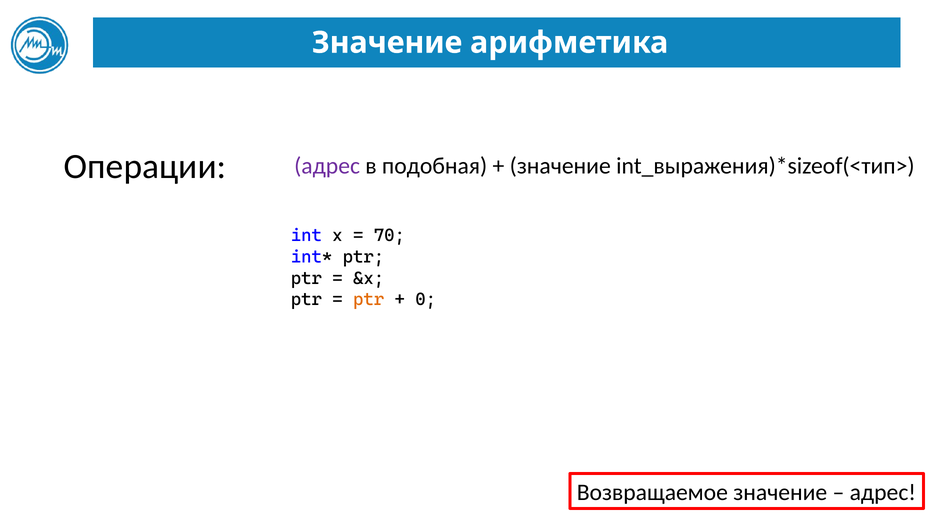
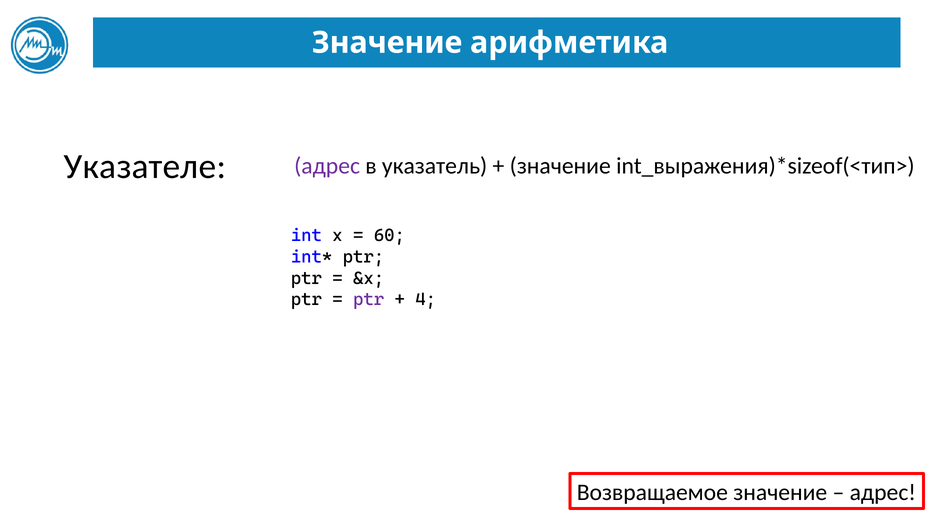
Операции: Операции -> Указателе (145, 167)
подобная: подобная -> указатель (435, 166)
70: 70 -> 60 (389, 236)
ptr colour: orange -> purple (369, 300)
0: 0 -> 4 (426, 300)
